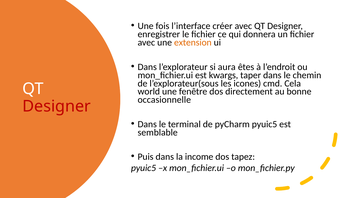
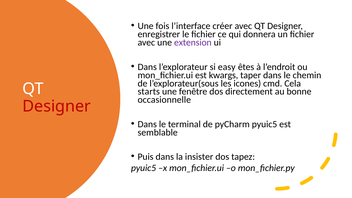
extension colour: orange -> purple (193, 43)
aura: aura -> easy (227, 67)
world: world -> starts (149, 92)
income: income -> insister (199, 157)
